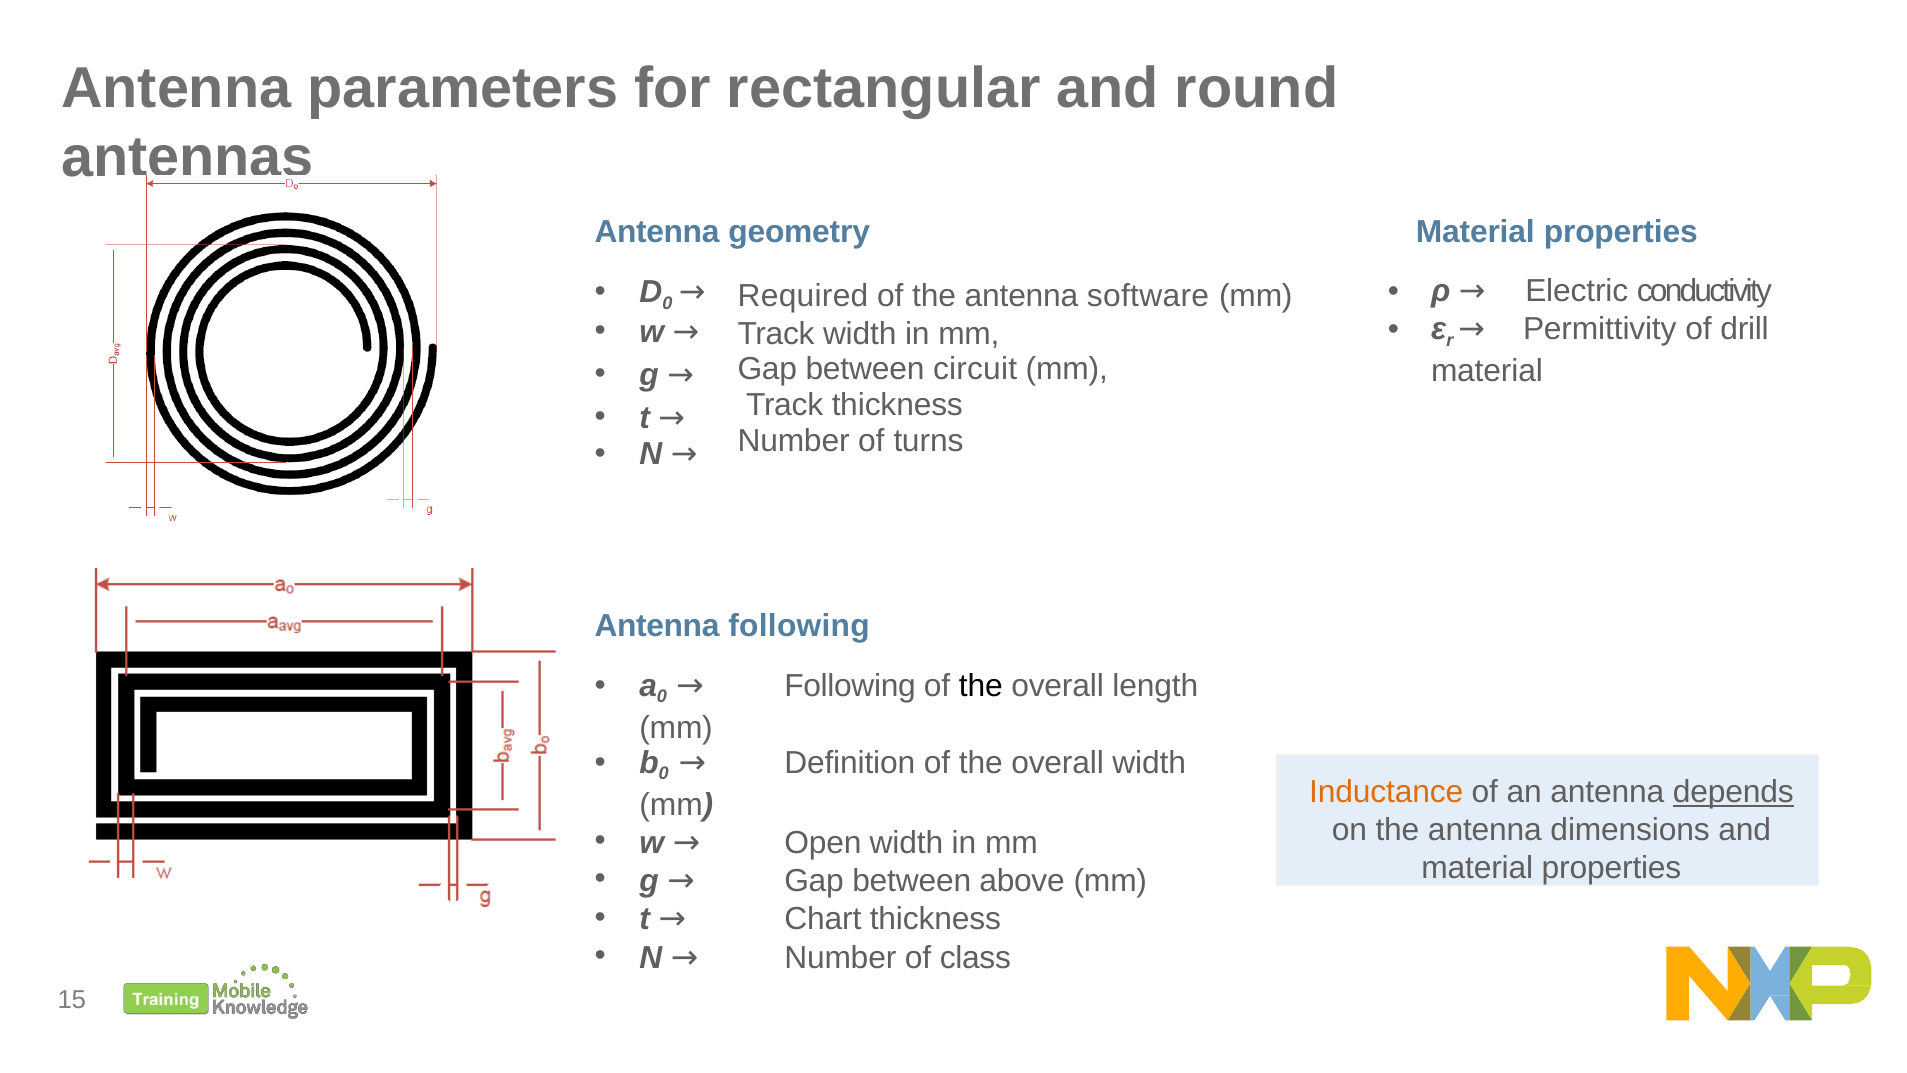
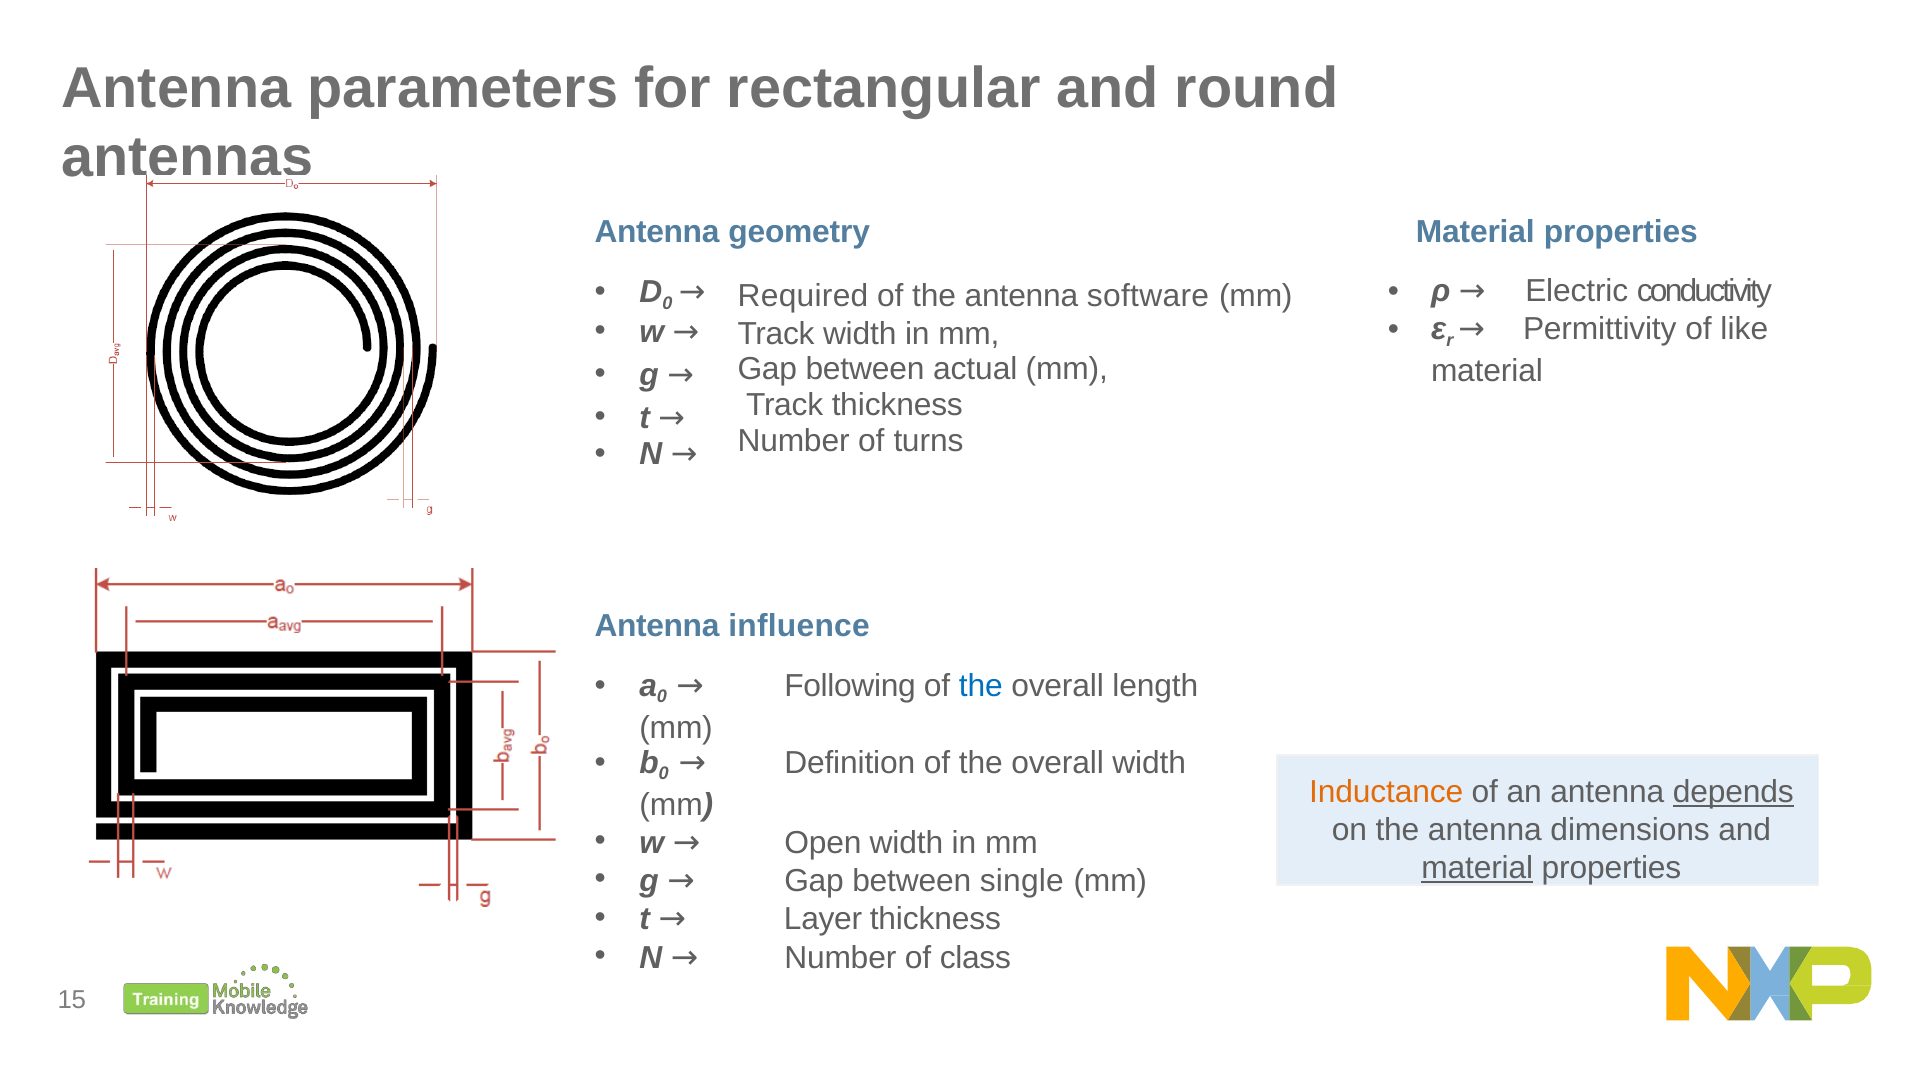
drill: drill -> like (1744, 329)
circuit: circuit -> actual (975, 369)
Antenna following: following -> influence (799, 626)
the colour: black -> blue (981, 686)
material underline: none -> present (1477, 868)
above: above -> single (1022, 880)
Chart: Chart -> Layer (823, 919)
